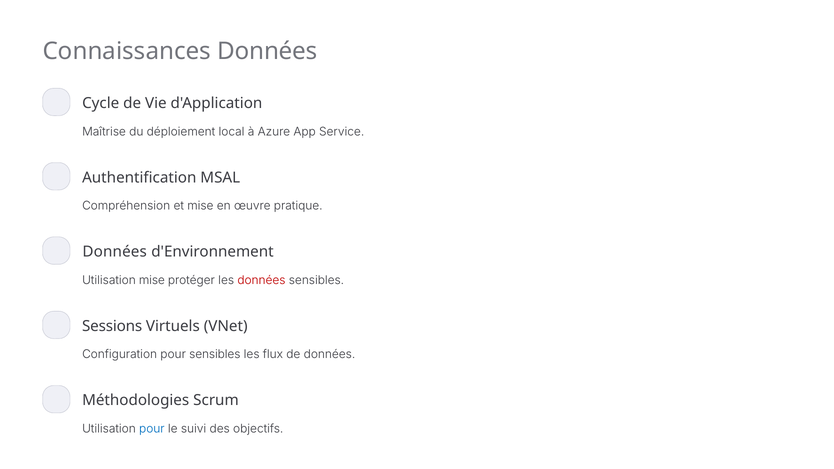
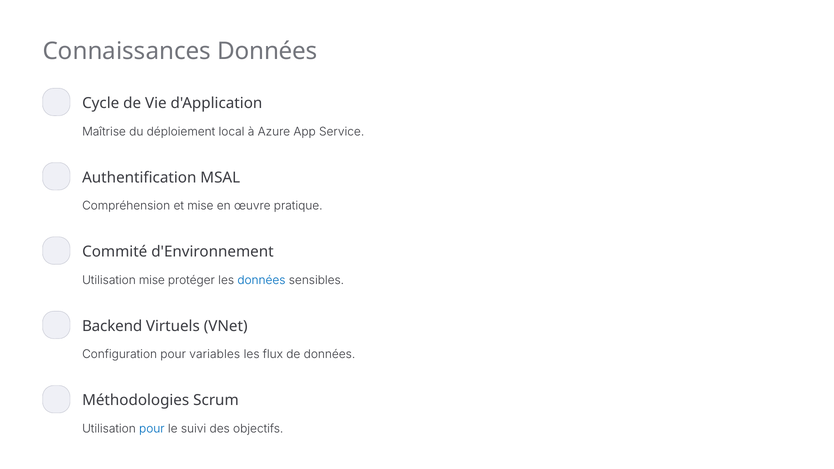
Données: Données -> Commité (115, 252)
données colour: red -> blue (261, 280)
Sessions: Sessions -> Backend (112, 326)
pour sensibles: sensibles -> variables (215, 355)
